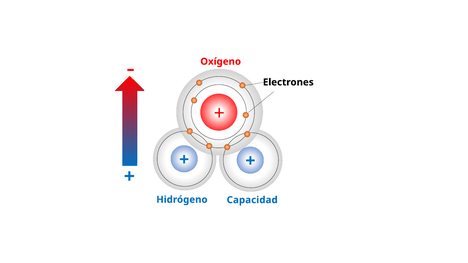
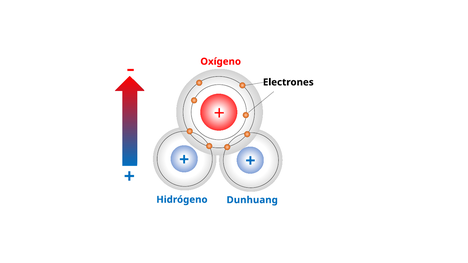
Capacidad: Capacidad -> Dunhuang (252, 200)
